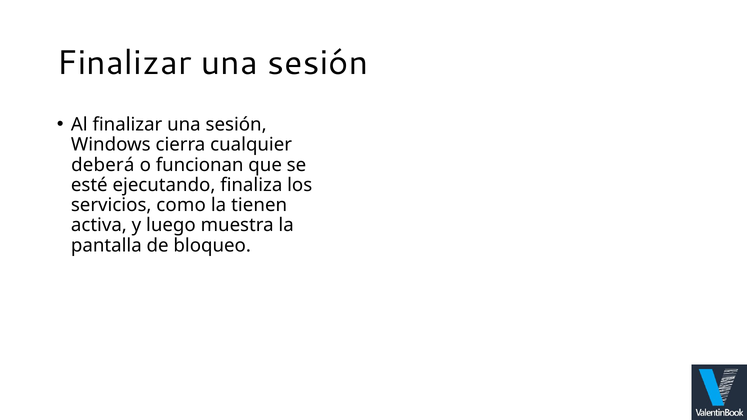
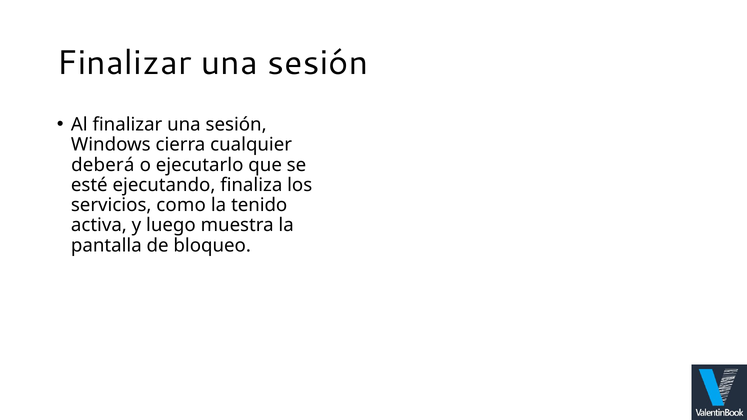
funcionan: funcionan -> ejecutarlo (200, 165)
tienen: tienen -> tenido (259, 205)
